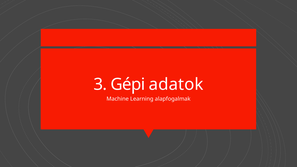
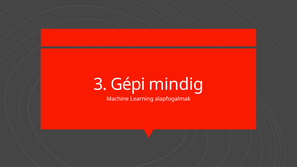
adatok: adatok -> mindig (176, 84)
